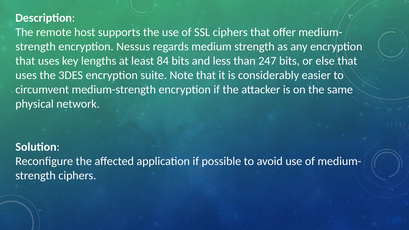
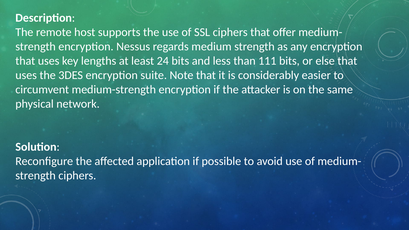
84: 84 -> 24 (163, 61)
247: 247 -> 111 (267, 61)
